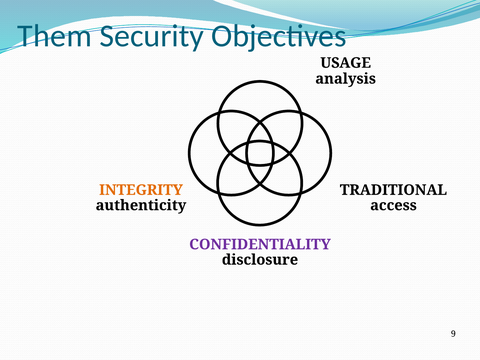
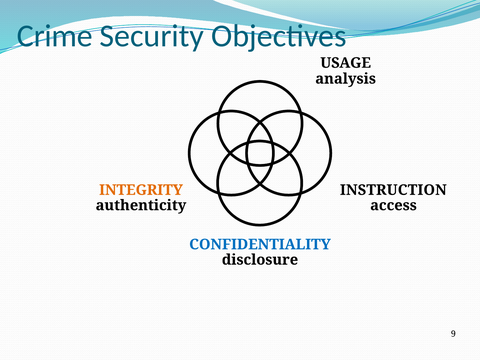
Them: Them -> Crime (55, 36)
TRADITIONAL: TRADITIONAL -> INSTRUCTION (393, 190)
CONFIDENTIALITY colour: purple -> blue (260, 244)
